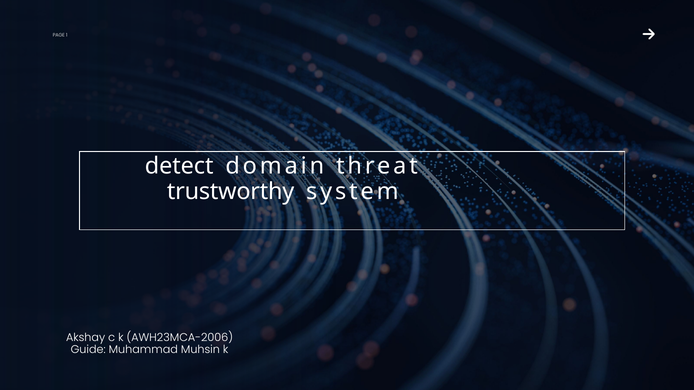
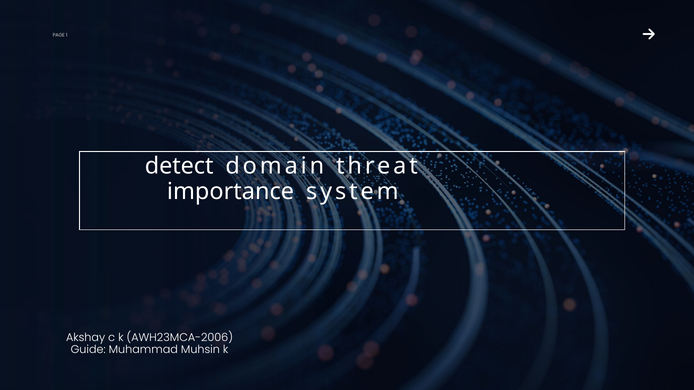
trustworthy: trustworthy -> importance (231, 192)
